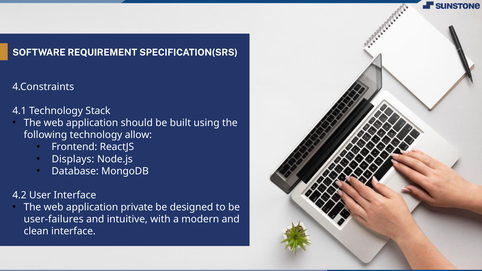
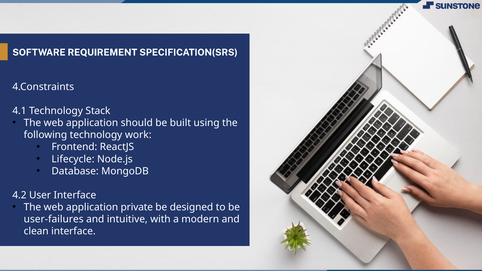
allow: allow -> work (138, 135)
Displays: Displays -> Lifecycle (73, 159)
